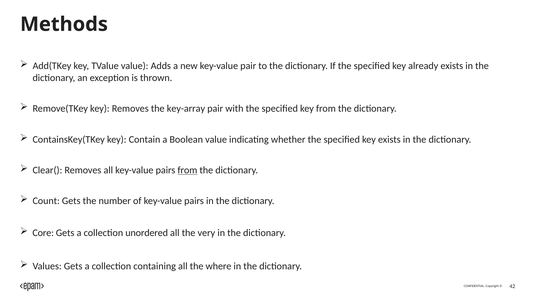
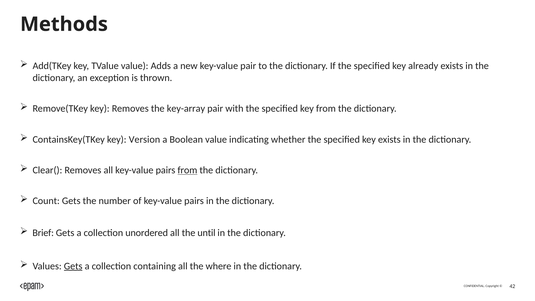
Contain: Contain -> Version (144, 139)
Core: Core -> Brief (43, 233)
very: very -> until (206, 233)
Gets underline: none -> present (73, 266)
